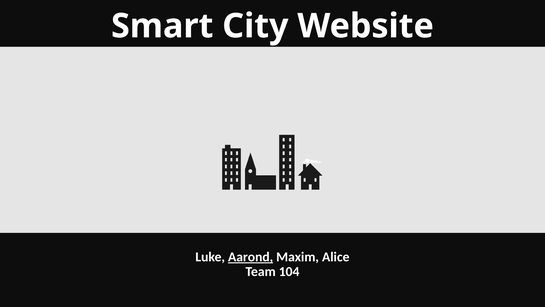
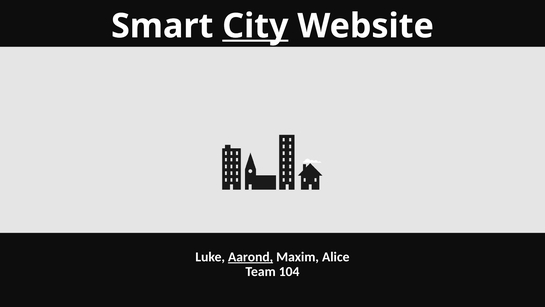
City underline: none -> present (255, 26)
